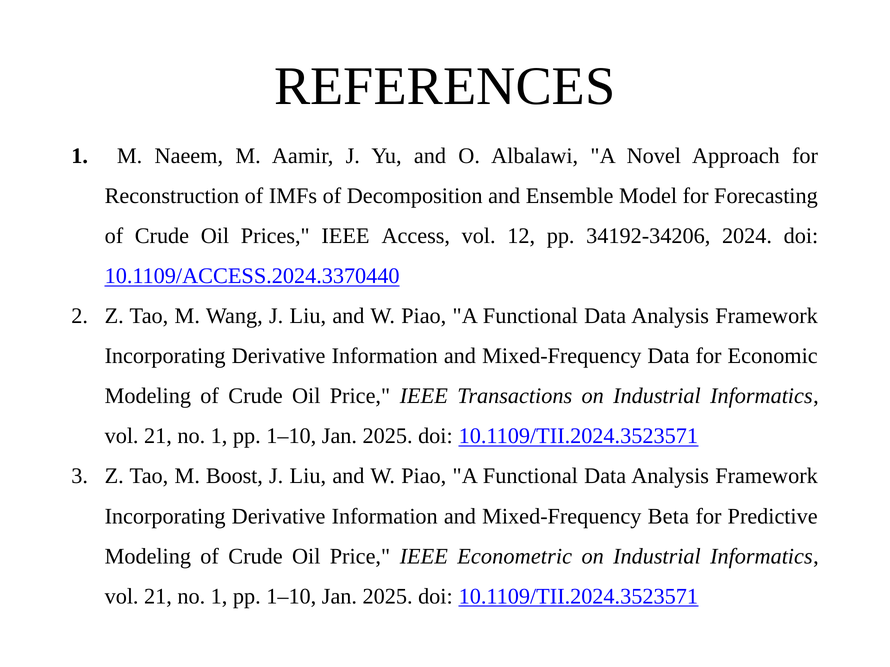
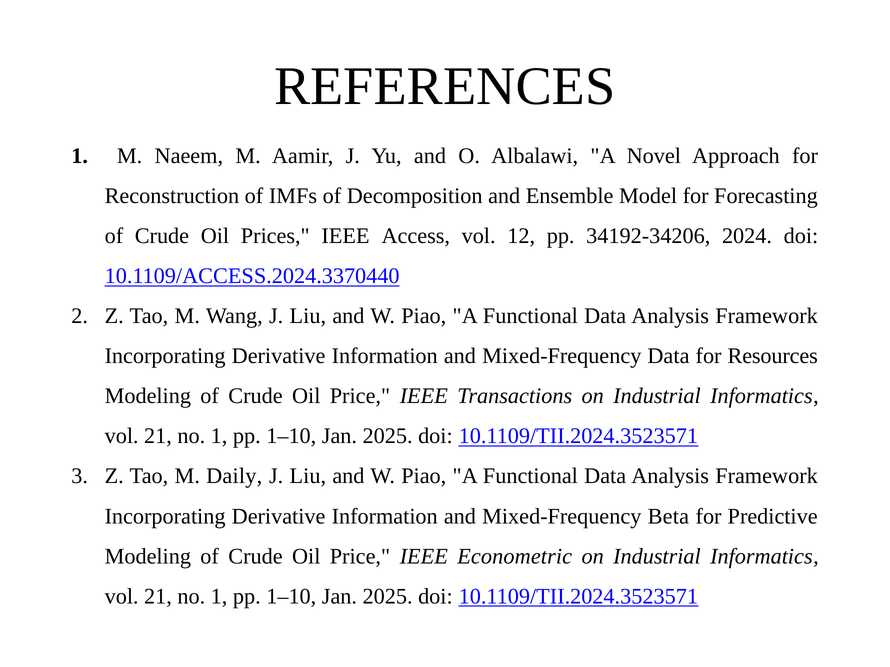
Economic: Economic -> Resources (773, 356)
Boost: Boost -> Daily (234, 477)
